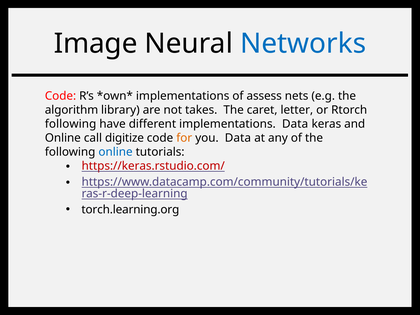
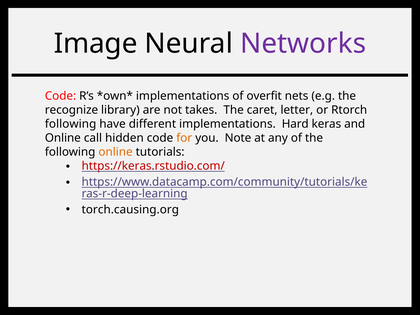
Networks colour: blue -> purple (303, 44)
assess: assess -> overfit (264, 96)
algorithm: algorithm -> recognize (71, 110)
implementations Data: Data -> Hard (295, 124)
digitize: digitize -> hidden (124, 138)
you Data: Data -> Note (238, 138)
online colour: blue -> orange (116, 152)
torch.learning.org: torch.learning.org -> torch.causing.org (130, 210)
